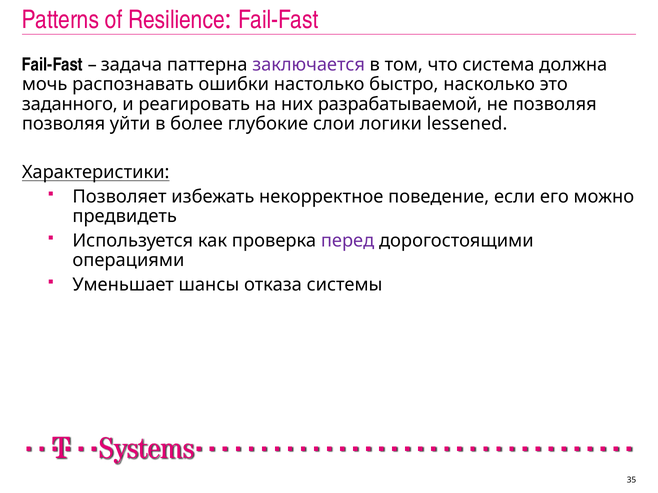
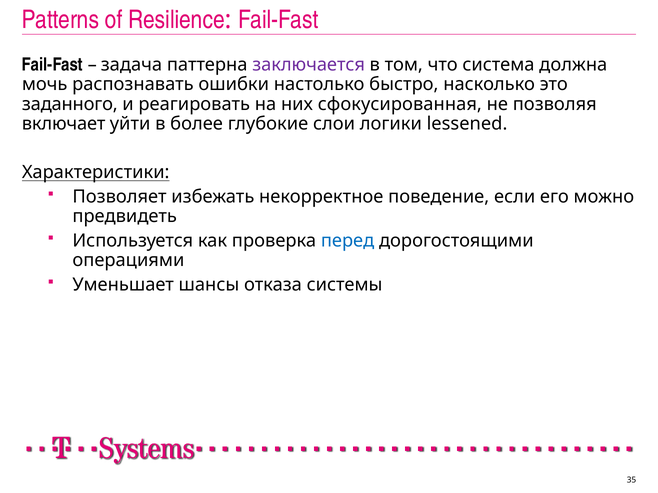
разрабатываемой: разрабатываемой -> сфокусированная (400, 104)
позволяя: позволяя -> включает (64, 124)
перед colour: purple -> blue (348, 241)
